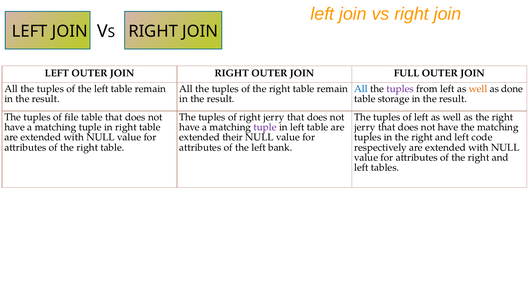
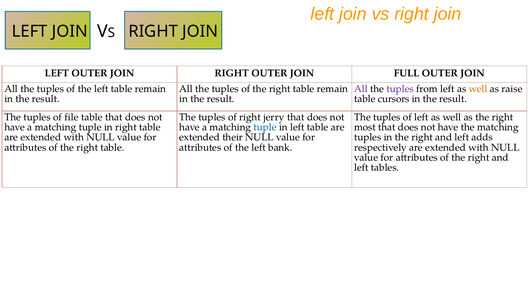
All colour: blue -> purple (361, 89)
done: done -> raise (512, 89)
storage: storage -> cursors (394, 99)
tuple colour: purple -> blue (265, 127)
jerry: jerry -> most (365, 127)
code: code -> adds (482, 137)
